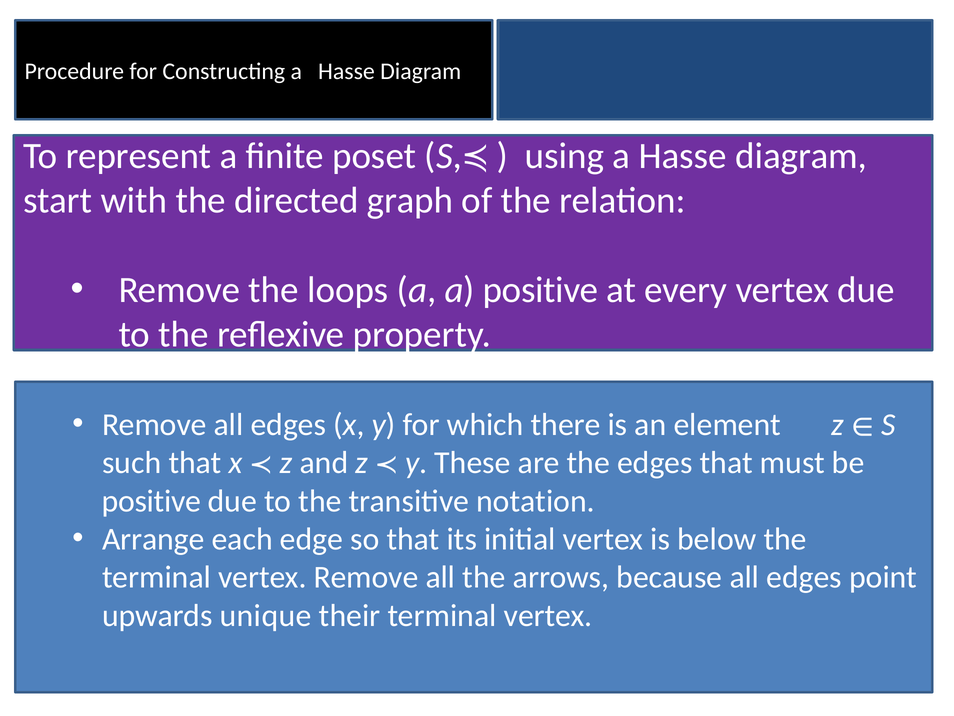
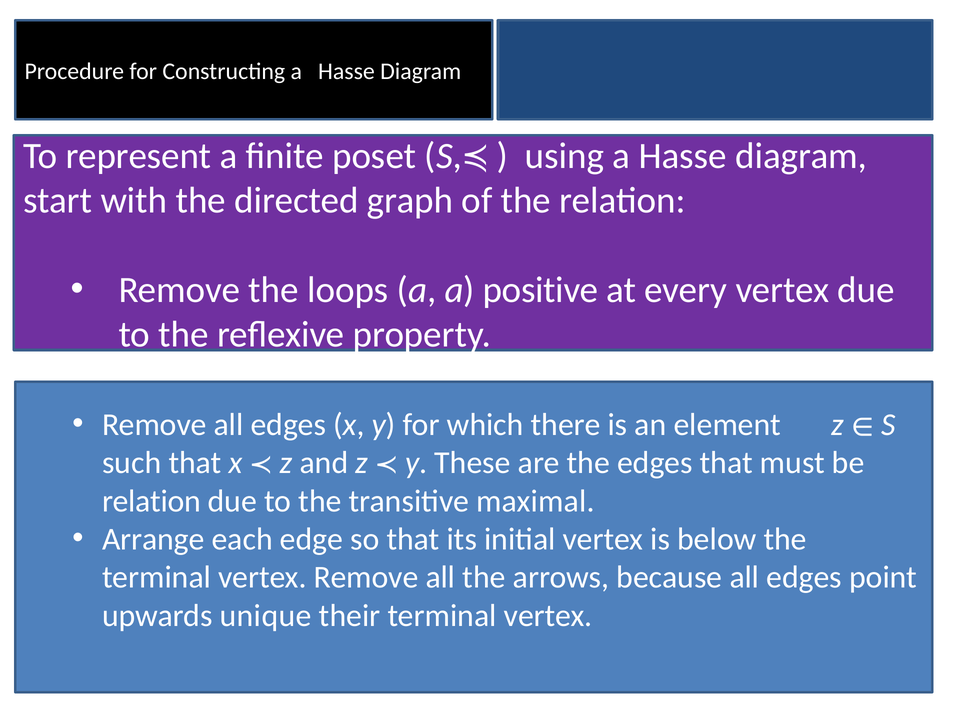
positive: positive -> relation (151, 501)
notation: notation -> maximal (535, 501)
